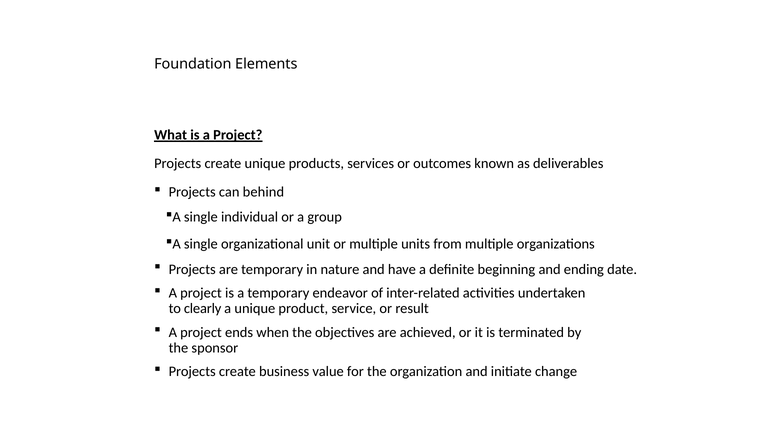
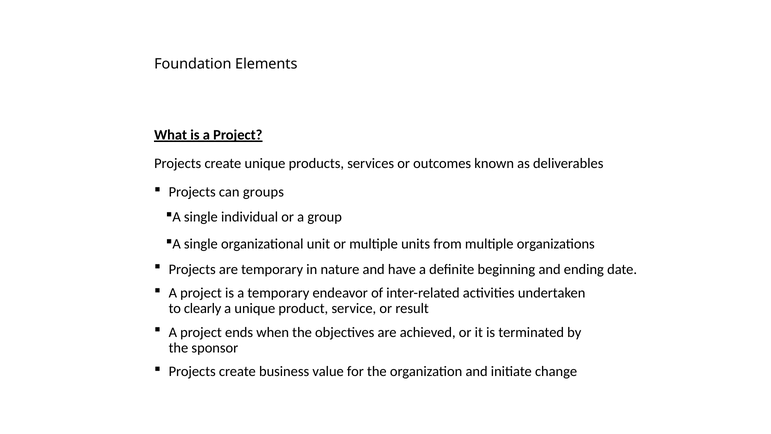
behind: behind -> groups (263, 192)
